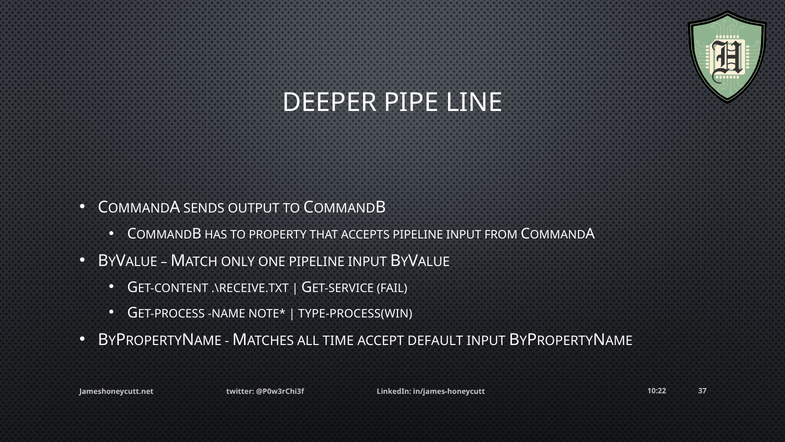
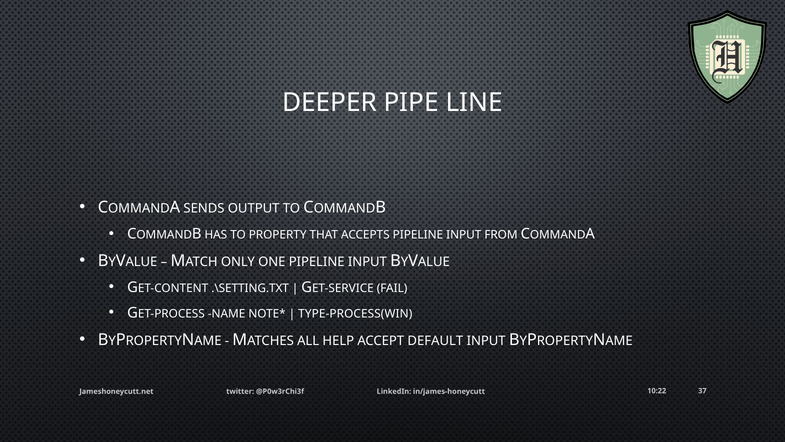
.\RECEIVE.TXT: .\RECEIVE.TXT -> .\SETTING.TXT (250, 288)
TIME: TIME -> HELP (338, 341)
